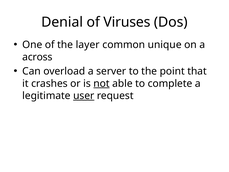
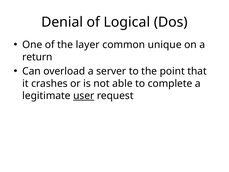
Viruses: Viruses -> Logical (127, 22)
across: across -> return (37, 57)
not underline: present -> none (102, 83)
